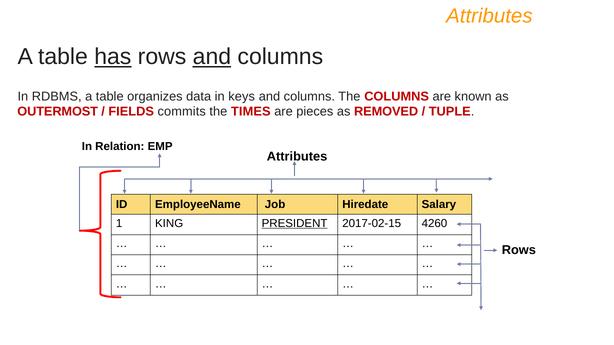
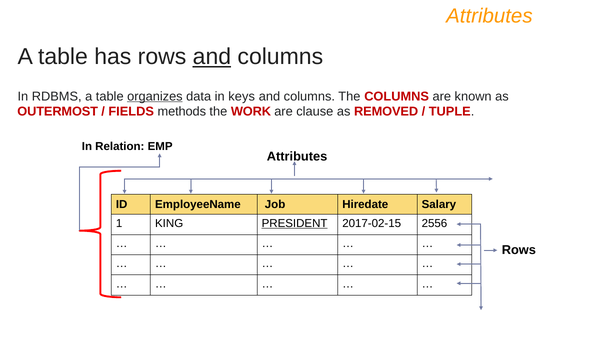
has underline: present -> none (113, 57)
organizes underline: none -> present (155, 96)
commits: commits -> methods (182, 112)
TIMES: TIMES -> WORK (251, 112)
pieces: pieces -> clause (315, 112)
4260: 4260 -> 2556 (434, 224)
